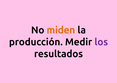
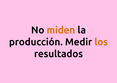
los colour: purple -> orange (101, 42)
